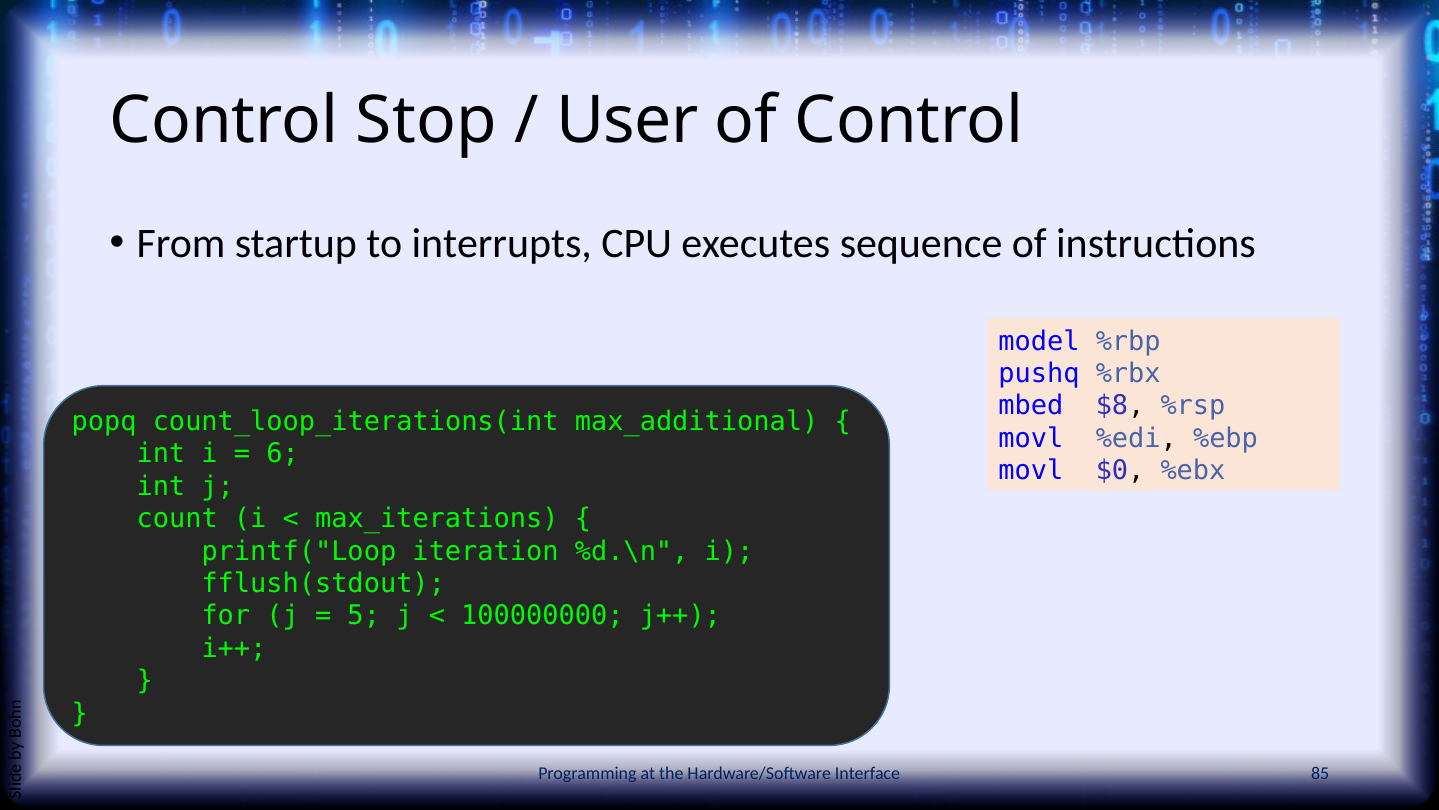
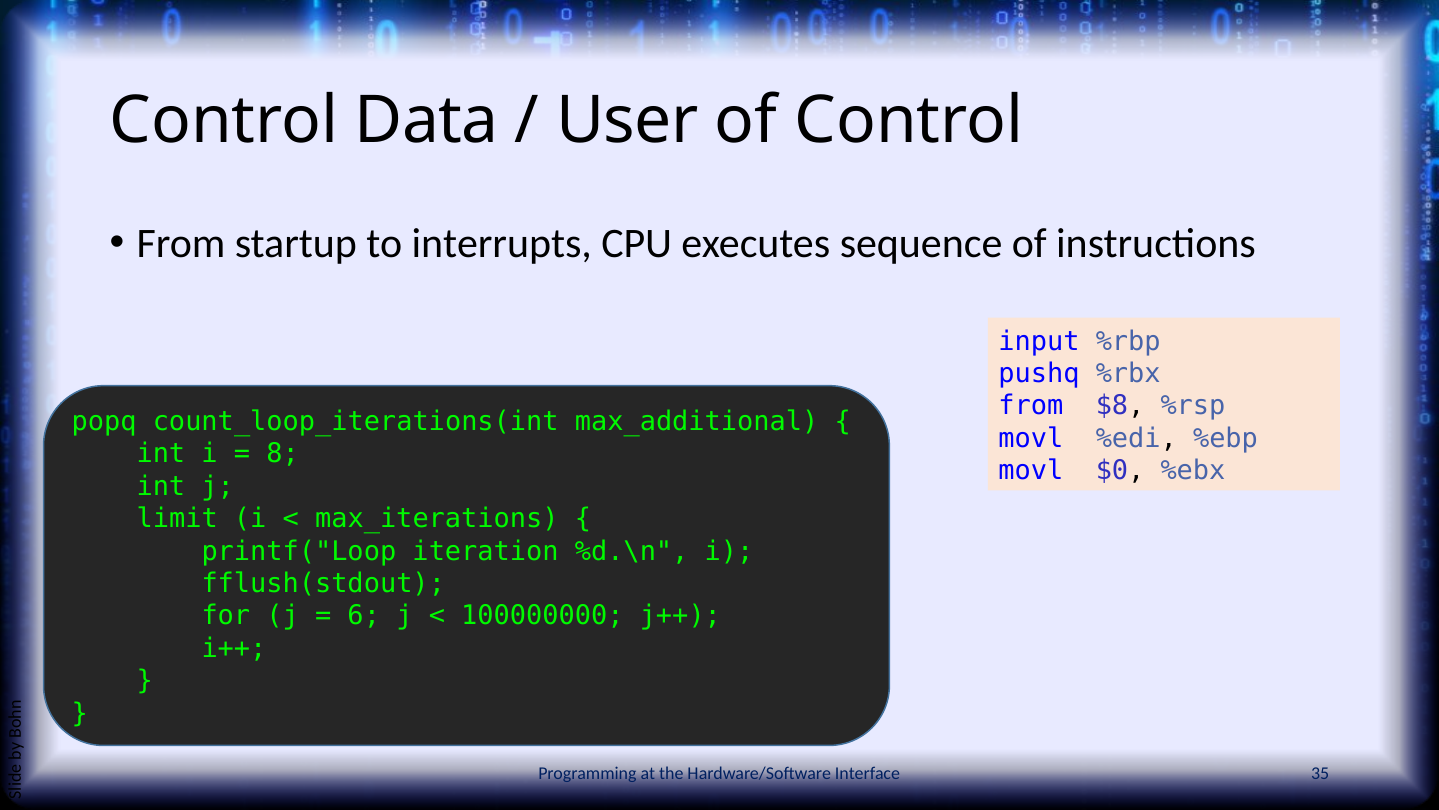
Stop: Stop -> Data (427, 121)
model: model -> input (1039, 341)
mbed: mbed -> from (1031, 406)
6: 6 -> 8 (283, 454)
count: count -> limit (177, 518)
5: 5 -> 6 (364, 616)
85: 85 -> 35 (1320, 773)
